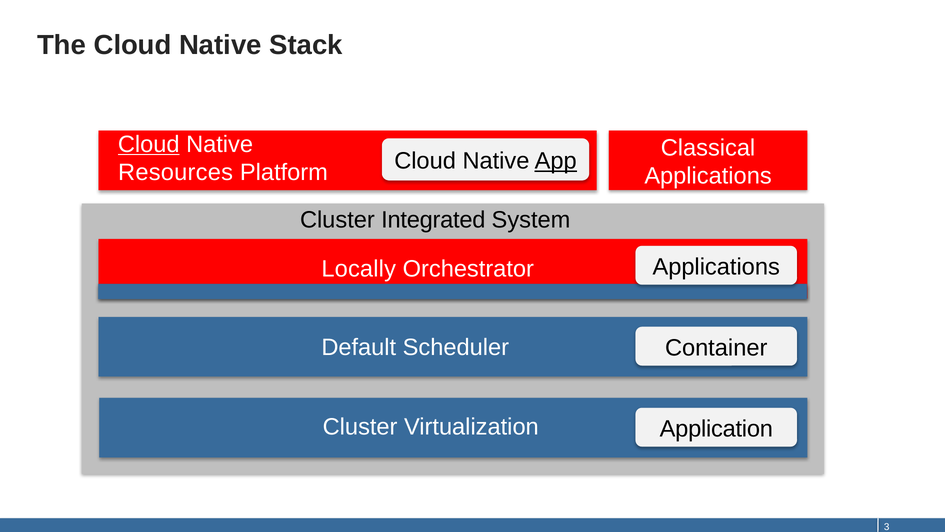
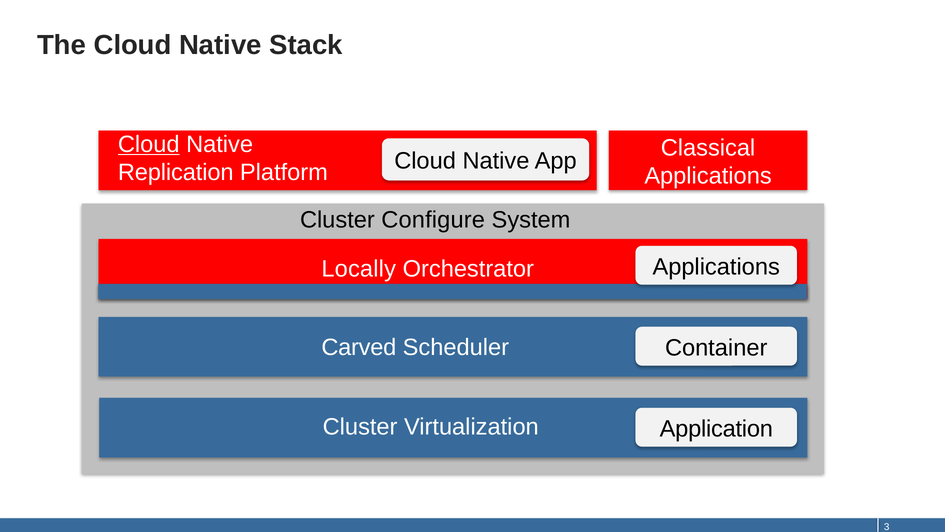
Resources: Resources -> Replication (176, 173)
App underline: present -> none (556, 161)
Integrated: Integrated -> Configure (433, 220)
Default: Default -> Carved (359, 347)
